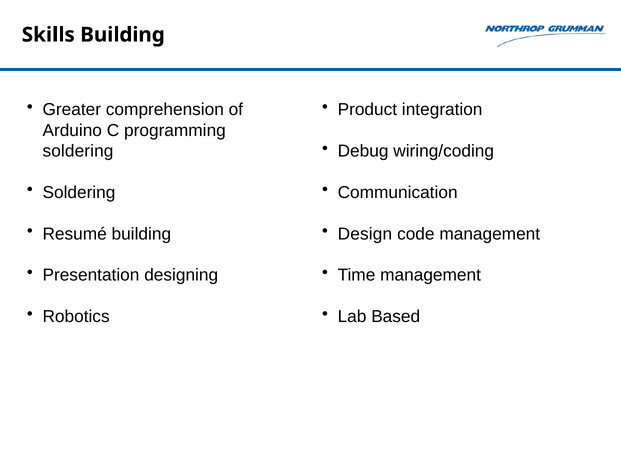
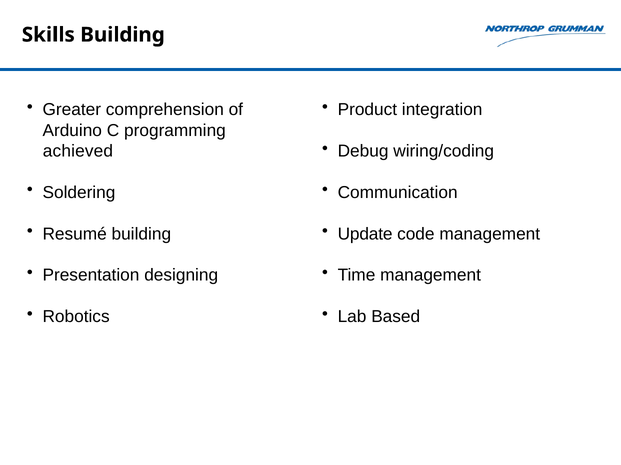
soldering: soldering -> achieved (78, 151)
Design: Design -> Update (365, 234)
